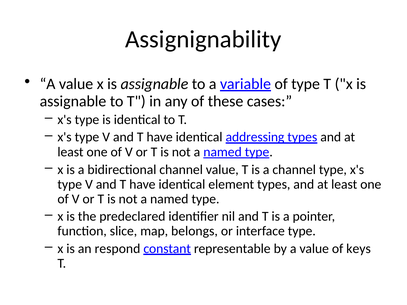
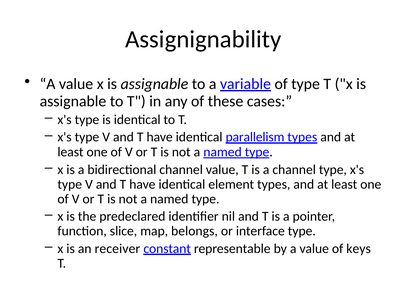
addressing: addressing -> parallelism (255, 137)
respond: respond -> receiver (117, 249)
